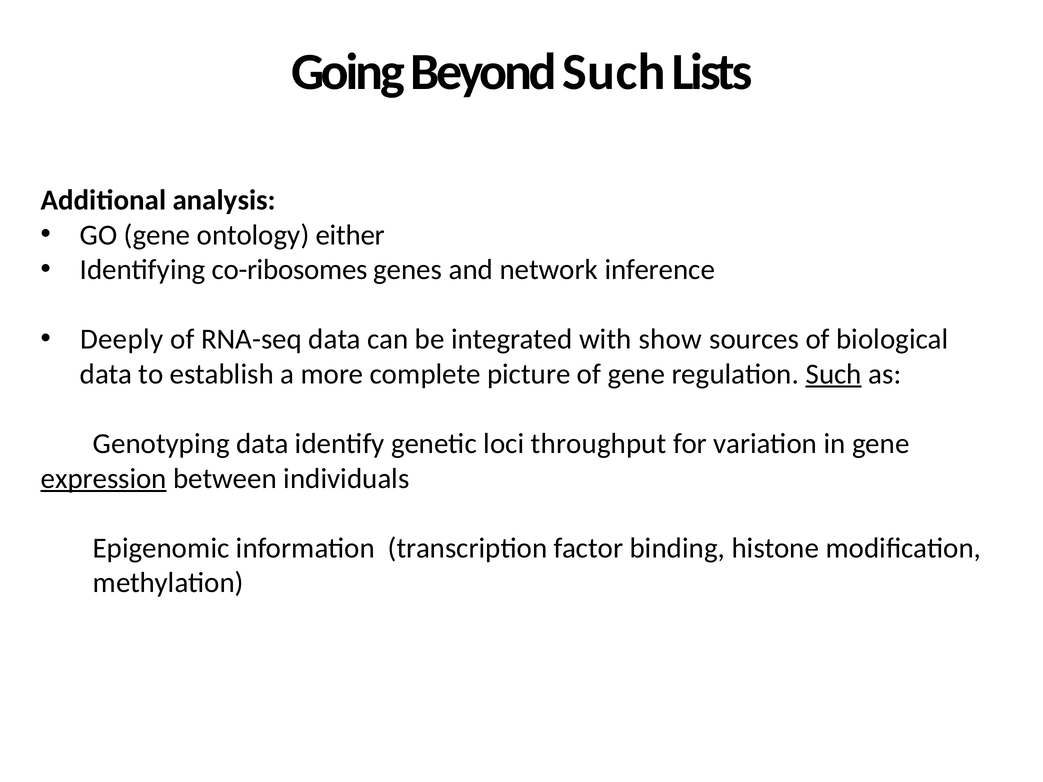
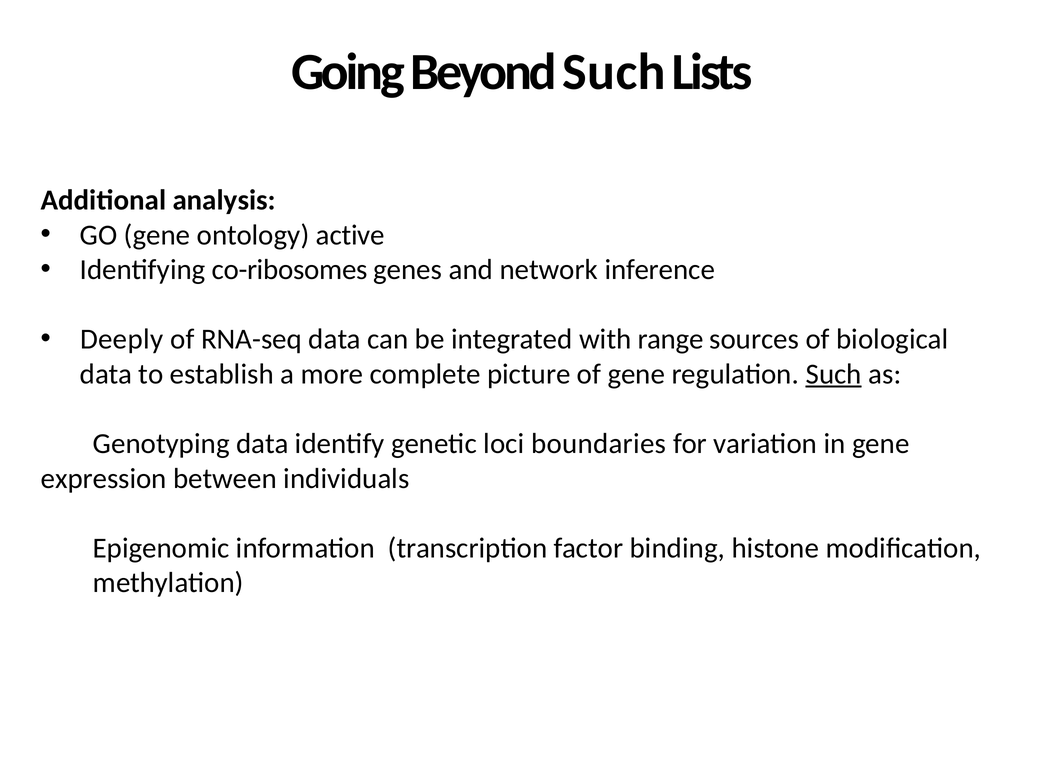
either: either -> active (350, 235)
show: show -> range (671, 339)
throughput: throughput -> boundaries (599, 444)
expression underline: present -> none (104, 479)
